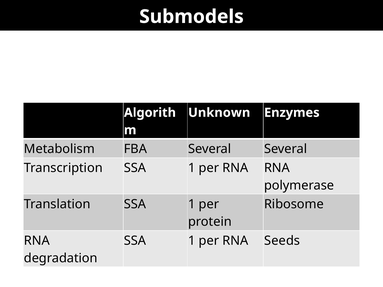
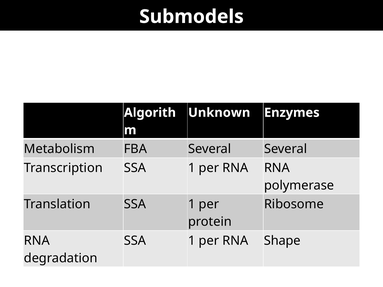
Seeds: Seeds -> Shape (282, 241)
